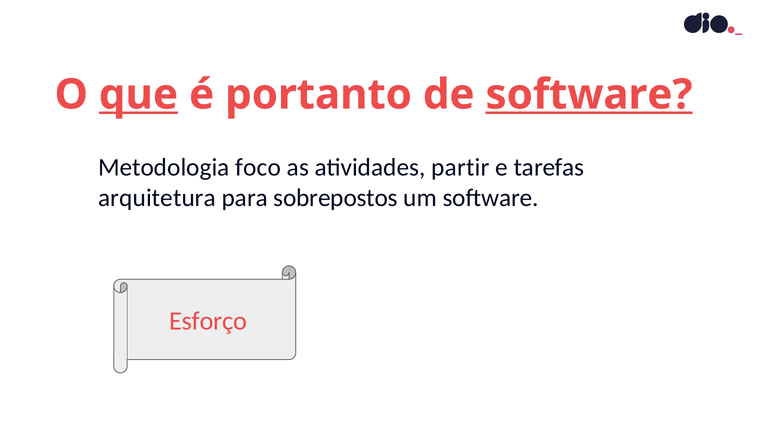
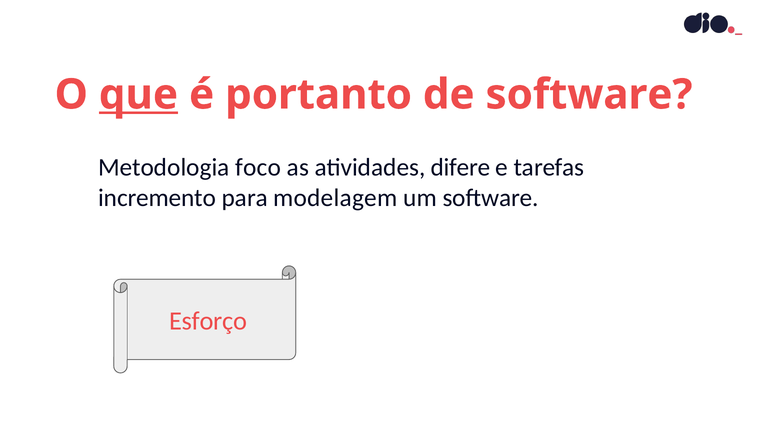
software underline: present -> none (589, 95)
partir: partir -> difere (461, 168)
arquitetura: arquitetura -> incremento (157, 198)
sobrepostos: sobrepostos -> modelagem (335, 198)
